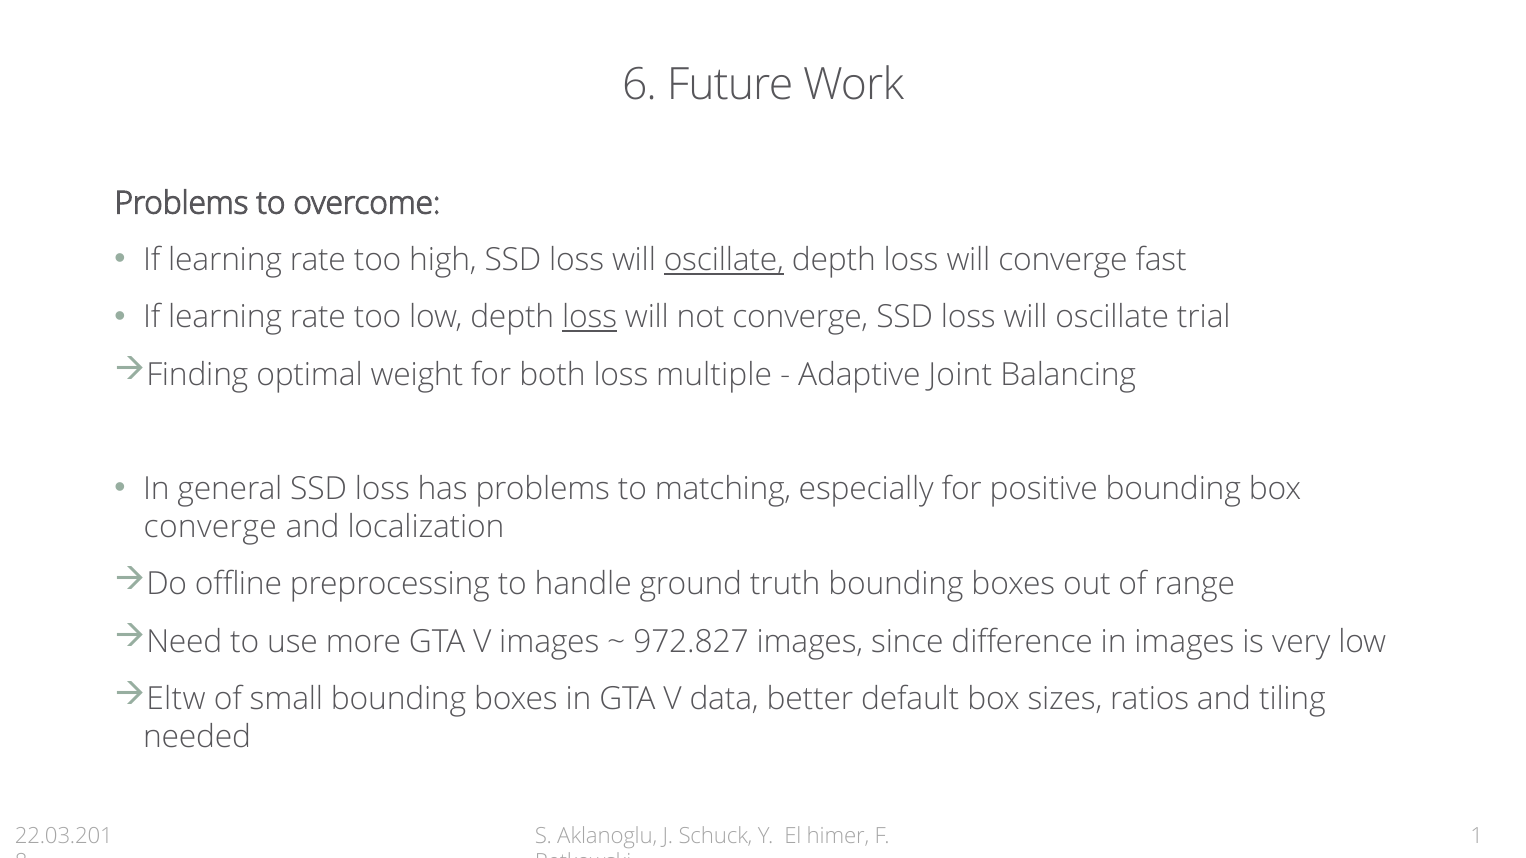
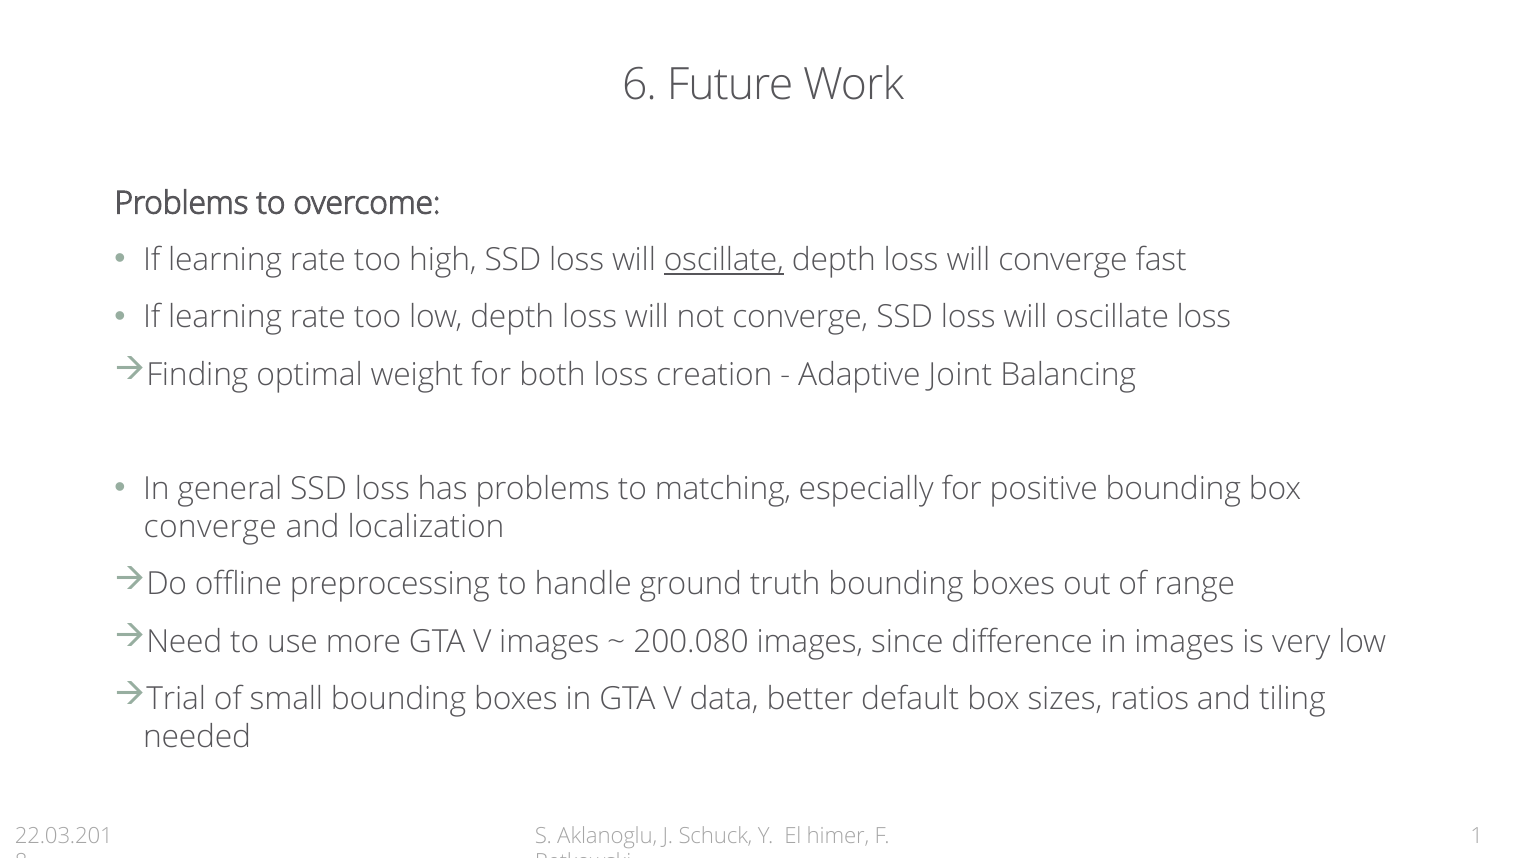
loss underline: present -> none (590, 318)
oscillate trial: trial -> loss (1204, 318)
multiple: multiple -> creation (714, 375)
972.827: 972.827 -> 200.080 (691, 642)
Eltw: Eltw -> Trial (176, 699)
